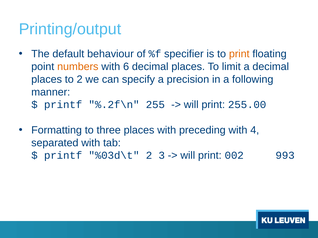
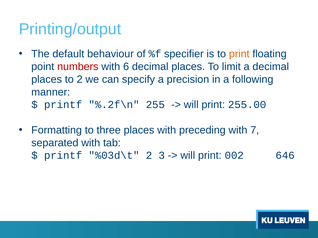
numbers colour: orange -> red (78, 67)
4: 4 -> 7 (255, 130)
993: 993 -> 646 (285, 156)
